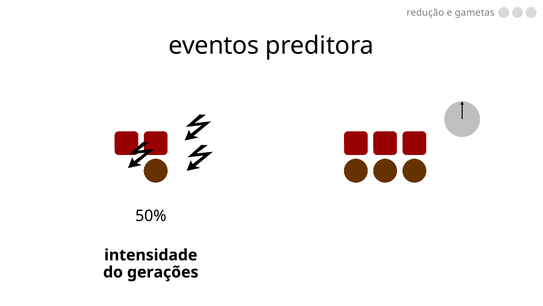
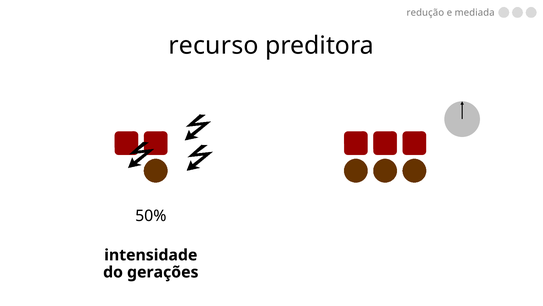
gametas: gametas -> mediada (475, 13)
eventos: eventos -> recurso (214, 46)
